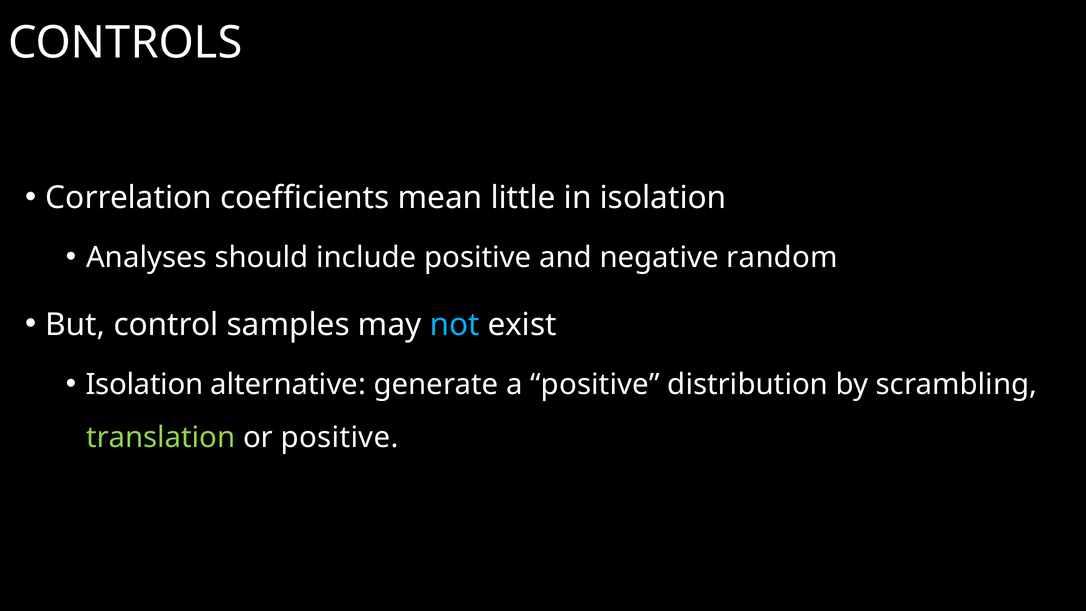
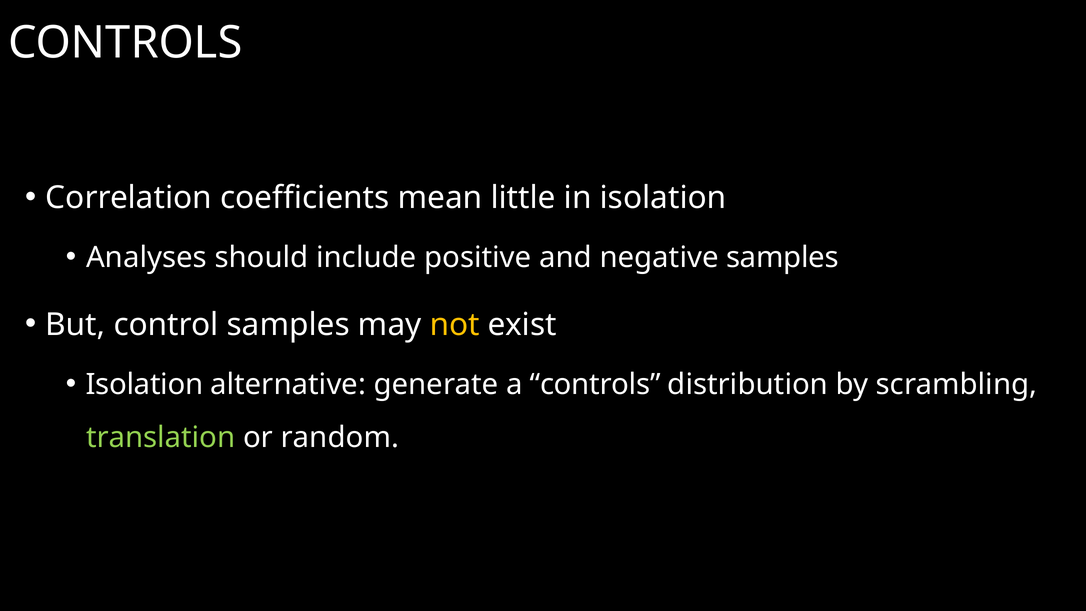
negative random: random -> samples (782, 258)
not colour: light blue -> yellow (455, 325)
a positive: positive -> controls (595, 385)
or positive: positive -> random (340, 438)
